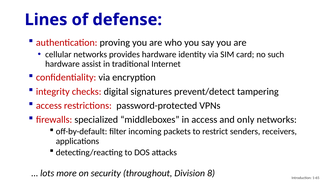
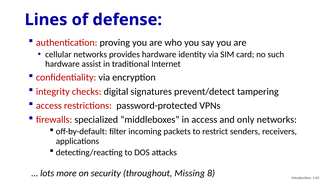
Division: Division -> Missing (190, 174)
